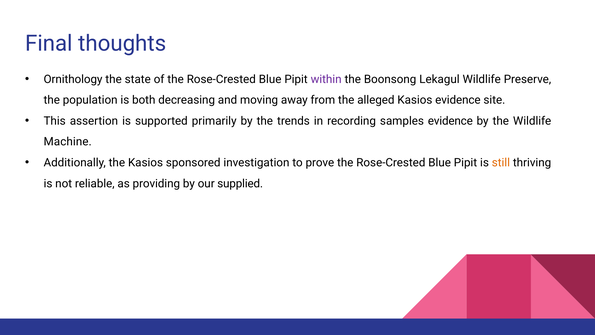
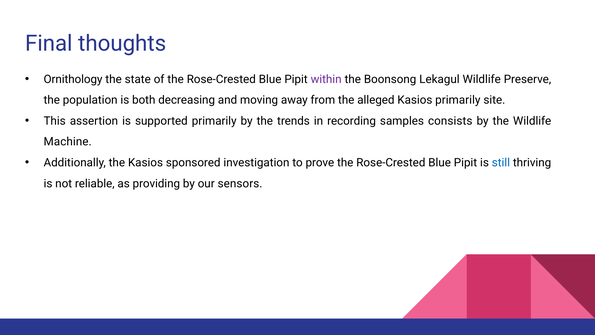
Kasios evidence: evidence -> primarily (458, 100)
samples evidence: evidence -> consists (450, 121)
still colour: orange -> blue (501, 163)
supplied: supplied -> sensors (240, 183)
